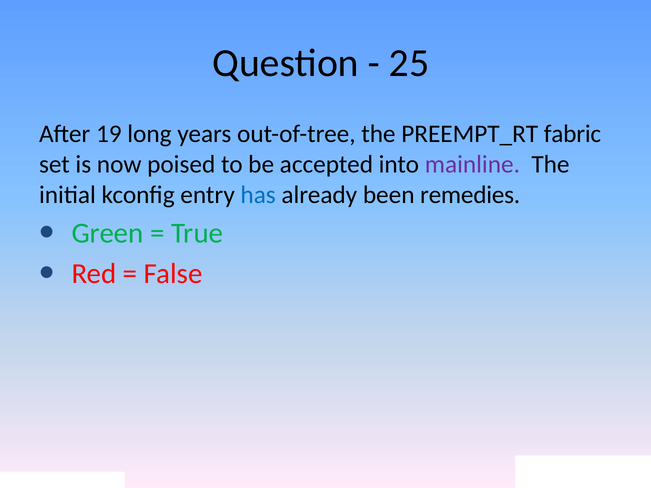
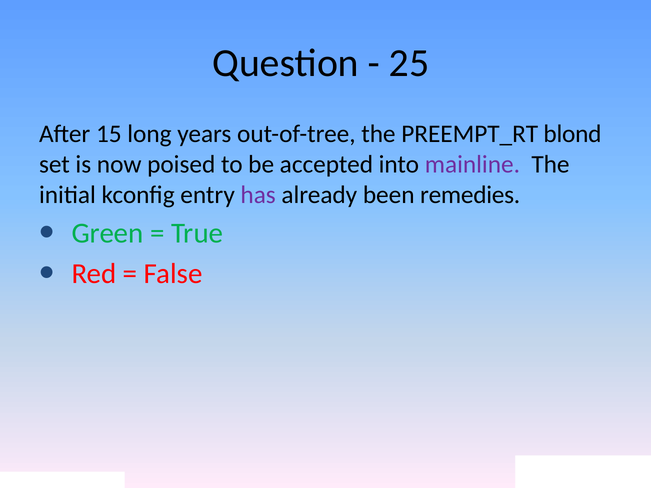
19: 19 -> 15 (109, 134)
fabric: fabric -> blond (572, 134)
has colour: blue -> purple (258, 195)
